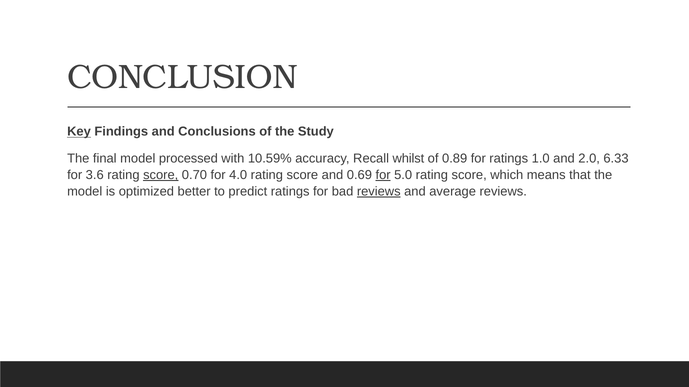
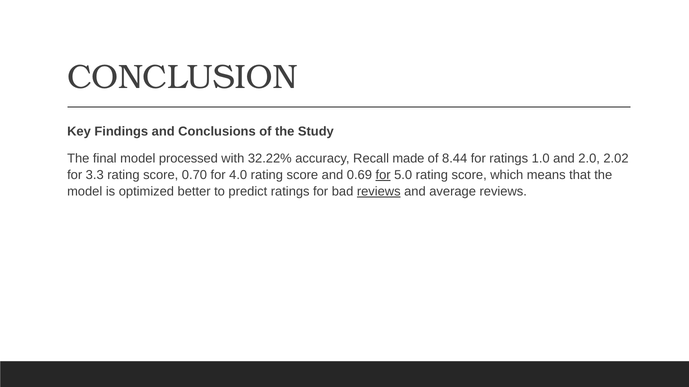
Key underline: present -> none (79, 132)
10.59%: 10.59% -> 32.22% (270, 159)
whilst: whilst -> made (408, 159)
0.89: 0.89 -> 8.44 (455, 159)
6.33: 6.33 -> 2.02 (616, 159)
3.6: 3.6 -> 3.3 (95, 175)
score underline: present -> none (161, 175)
